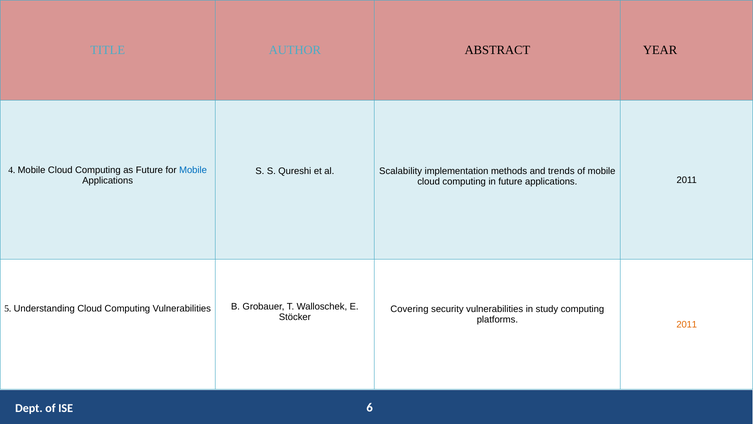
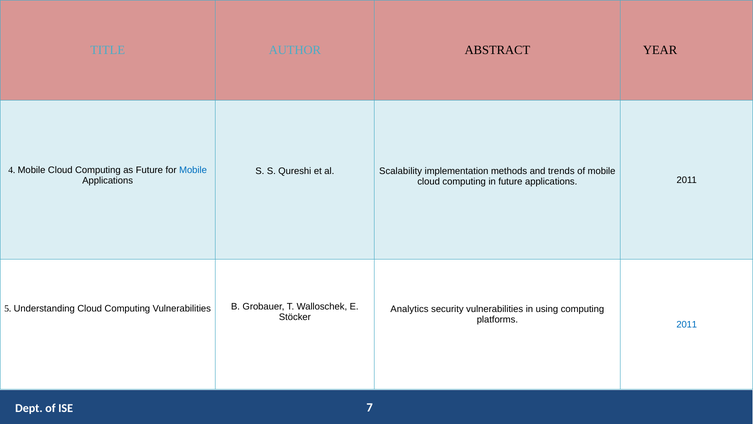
Covering: Covering -> Analytics (409, 309)
study: study -> using (547, 309)
2011 colour: orange -> blue (687, 324)
6: 6 -> 7 (370, 407)
